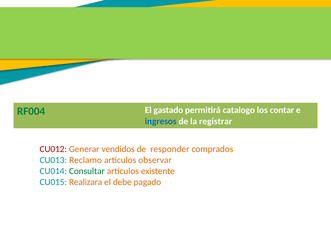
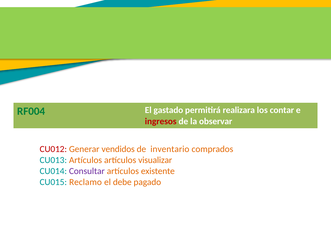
catalogo: catalogo -> realizara (239, 110)
ingresos colour: blue -> red (161, 122)
registrar: registrar -> observar (216, 122)
responder: responder -> inventario (170, 149)
CU013 Reclamo: Reclamo -> Artículos (86, 160)
observar: observar -> visualizar (155, 160)
Consultar colour: green -> purple (87, 171)
Realizara: Realizara -> Reclamo (85, 182)
